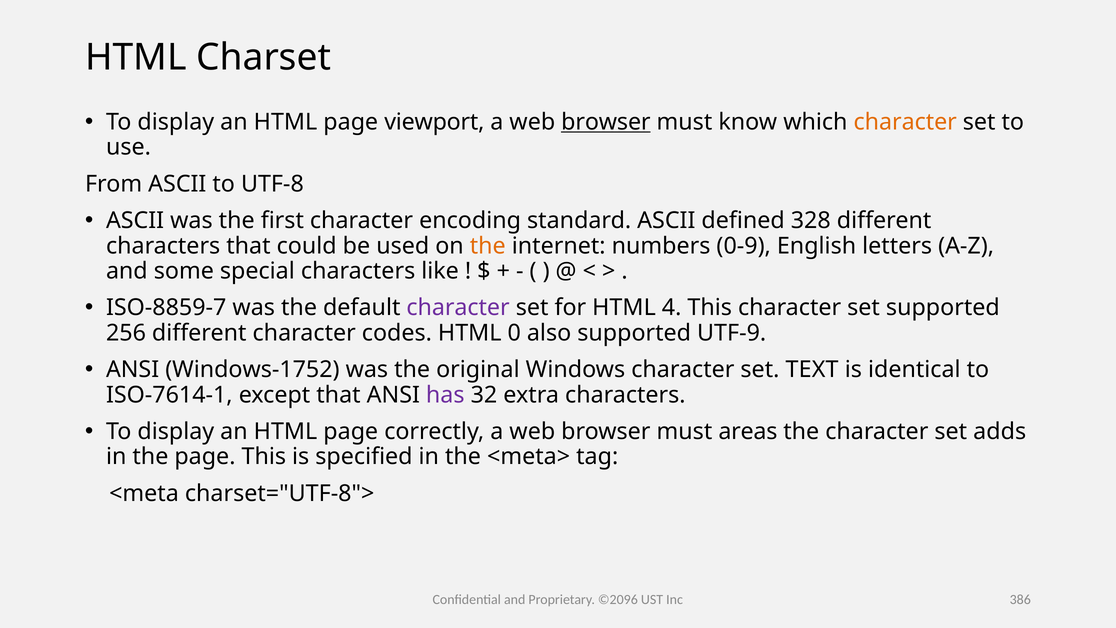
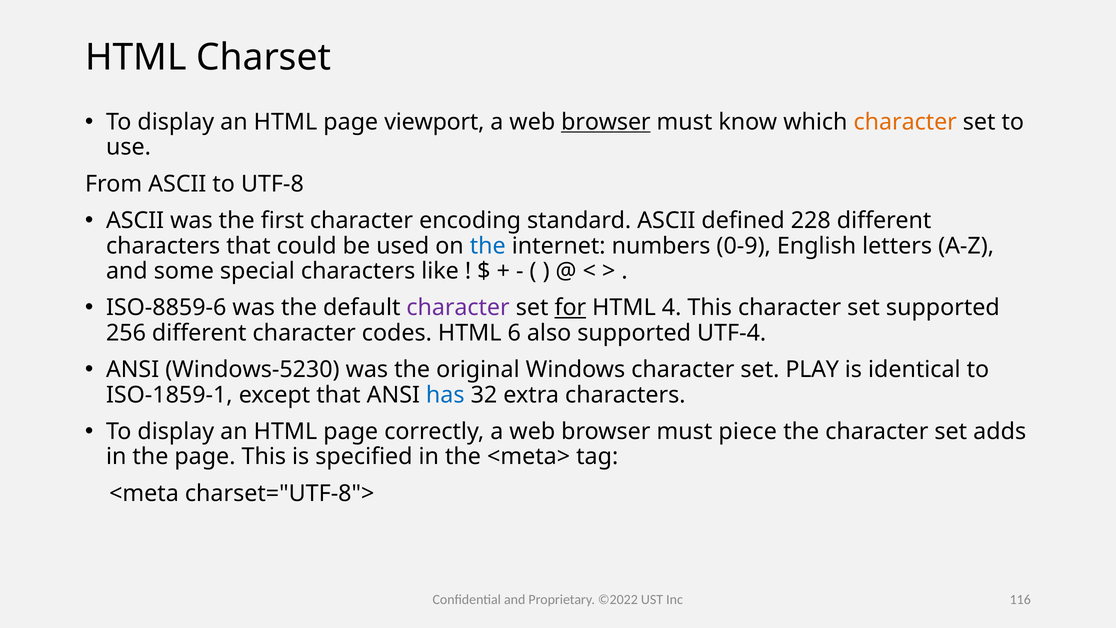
328: 328 -> 228 (811, 221)
the colour: orange -> blue (488, 246)
ISO-8859-7: ISO-8859-7 -> ISO-8859-6 (166, 308)
for underline: none -> present (570, 308)
0: 0 -> 6 (514, 333)
UTF-9: UTF-9 -> UTF-4 (732, 333)
Windows-1752: Windows-1752 -> Windows-5230 (252, 370)
TEXT: TEXT -> PLAY (812, 370)
ISO-7614-1: ISO-7614-1 -> ISO-1859-1 (169, 395)
has colour: purple -> blue (445, 395)
areas: areas -> piece (748, 431)
©2096: ©2096 -> ©2022 (618, 599)
386: 386 -> 116 (1020, 599)
